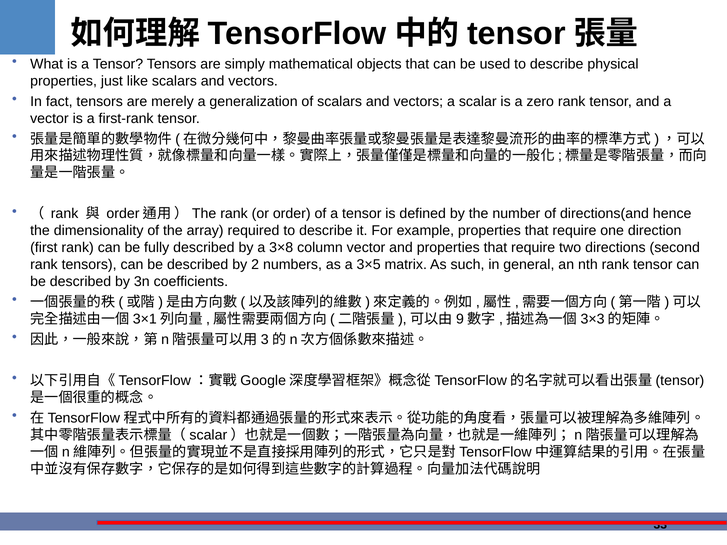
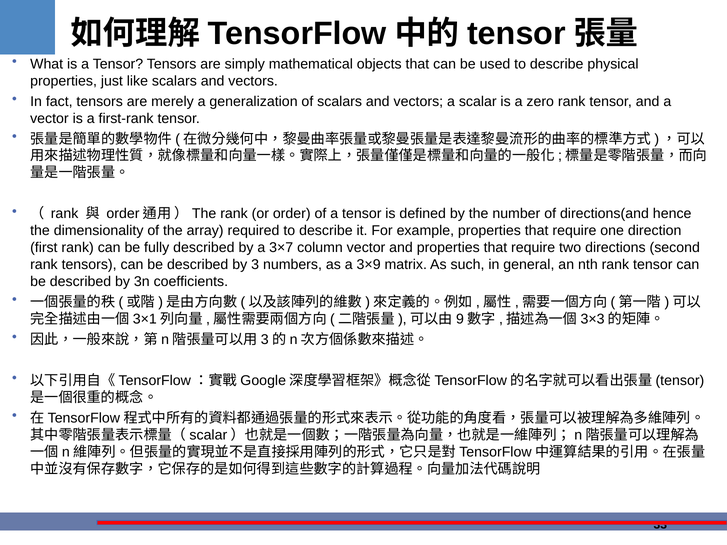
3×8: 3×8 -> 3×7 (281, 248)
2: 2 -> 3 (255, 265)
3×5: 3×5 -> 3×9 (369, 265)
